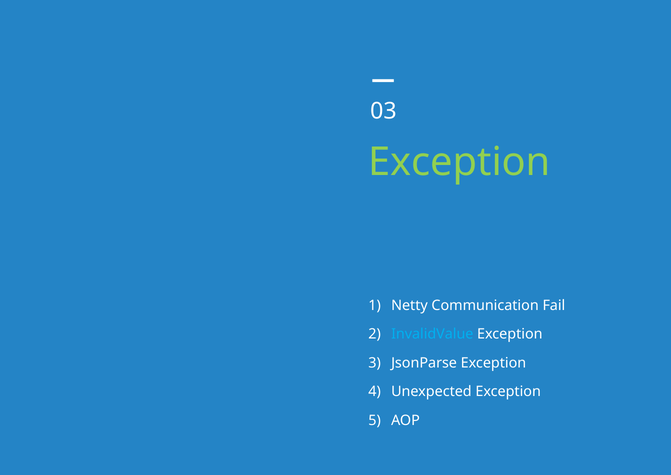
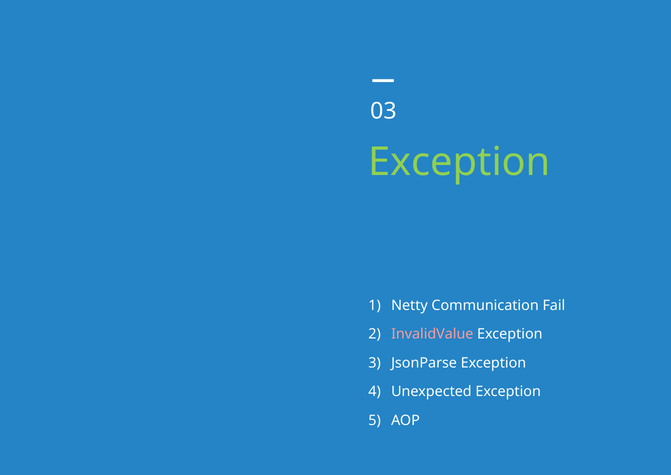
InvalidValue colour: light blue -> pink (432, 334)
